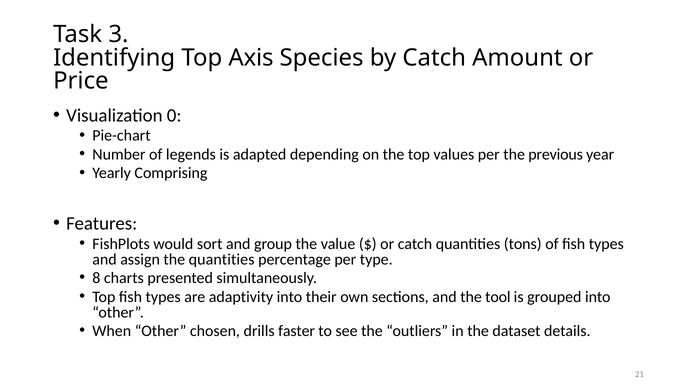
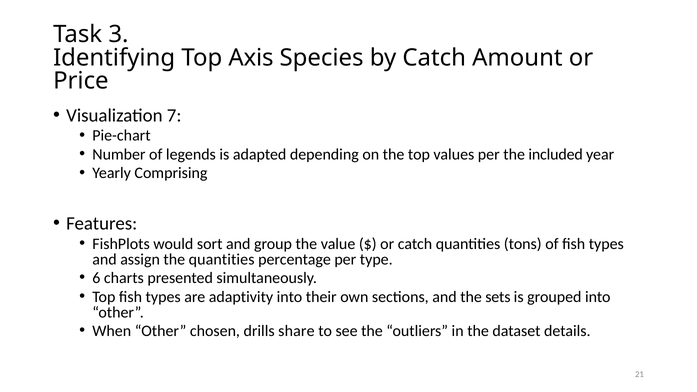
0: 0 -> 7 (174, 115)
previous: previous -> included (556, 154)
8: 8 -> 6 (96, 278)
tool: tool -> sets (498, 297)
faster: faster -> share (296, 331)
